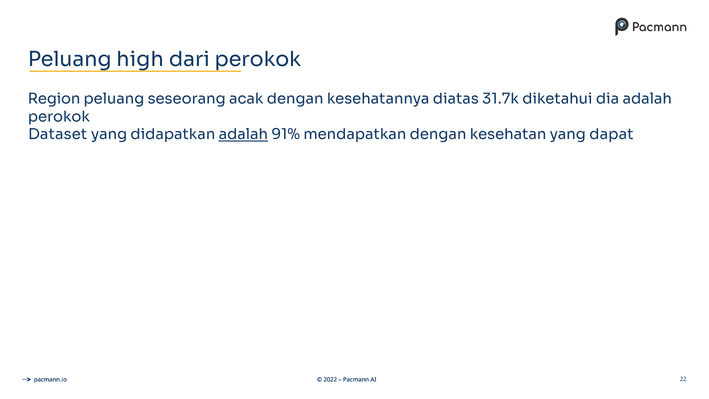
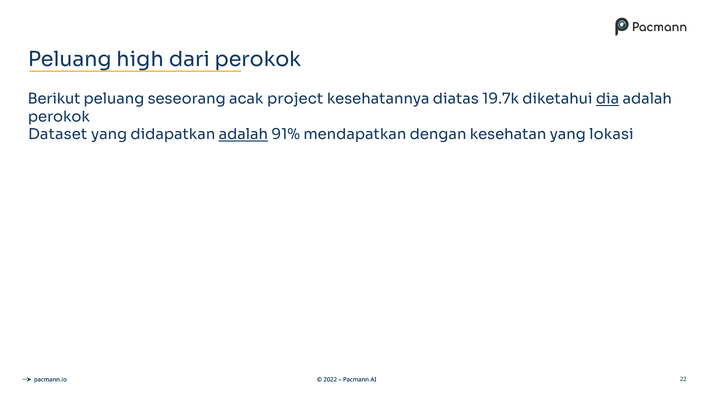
Region: Region -> Berikut (54, 99)
acak dengan: dengan -> project (295, 99)
31.7k: 31.7k -> 19.7k (501, 99)
dia underline: none -> present (608, 99)
dapat: dapat -> lokasi (611, 134)
